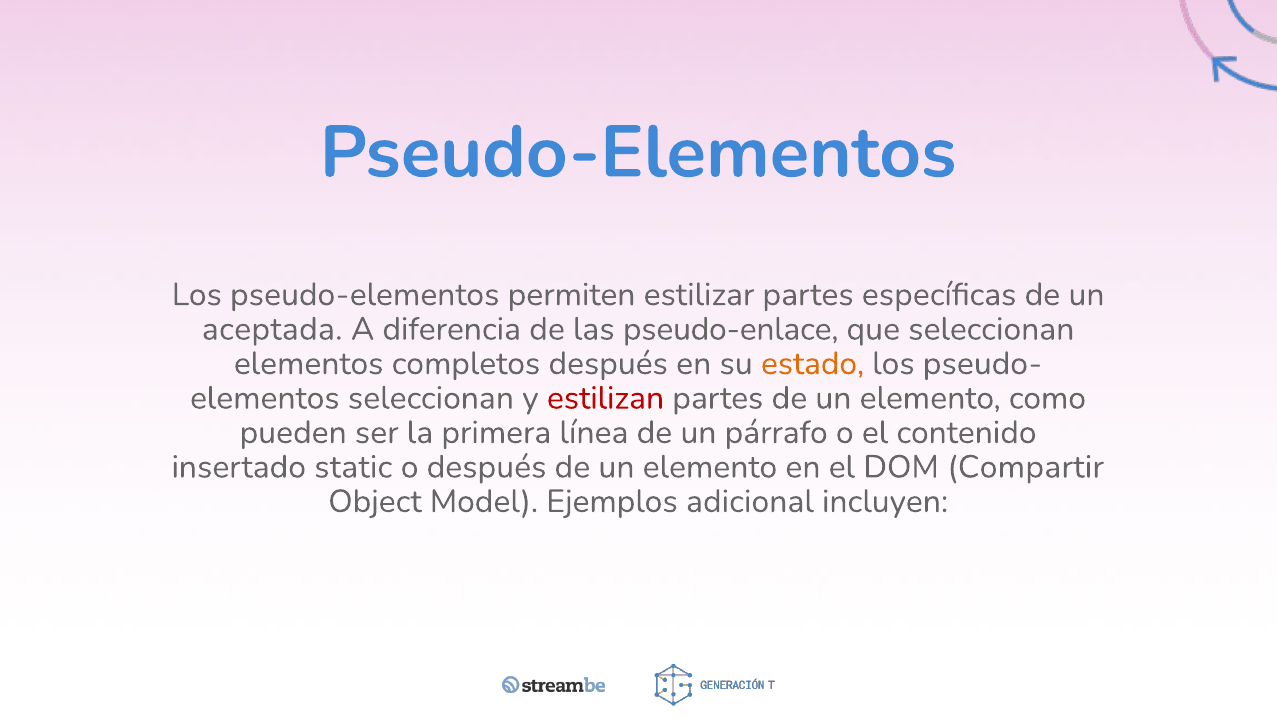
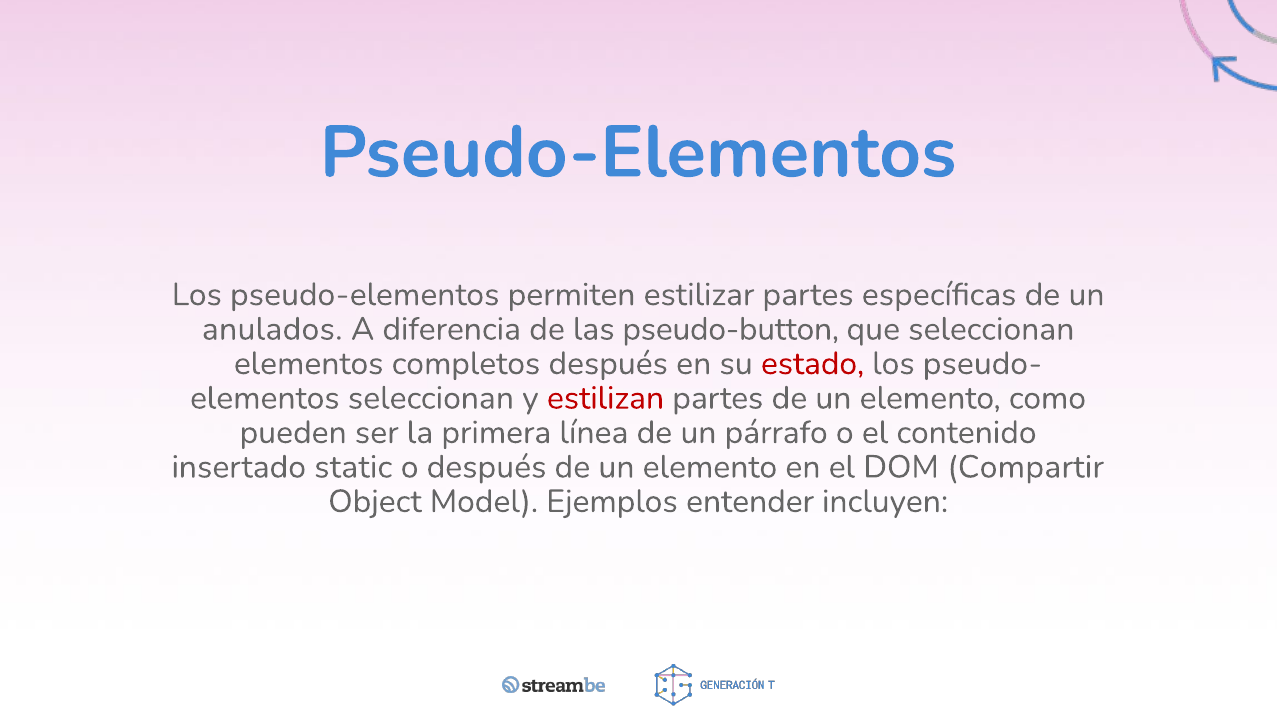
aceptada: aceptada -> anulados (272, 329)
pseudo-enlace: pseudo-enlace -> pseudo-button (731, 329)
estado colour: orange -> red (813, 364)
adicional: adicional -> entender (750, 502)
